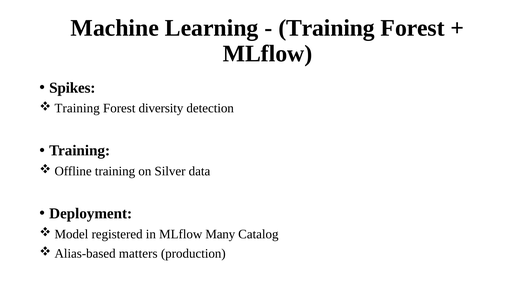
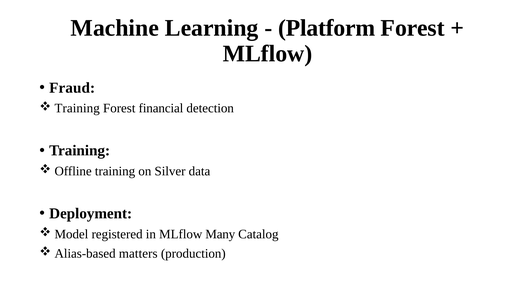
Training: Training -> Platform (327, 28)
Spikes: Spikes -> Fraud (72, 88)
diversity: diversity -> financial (161, 108)
